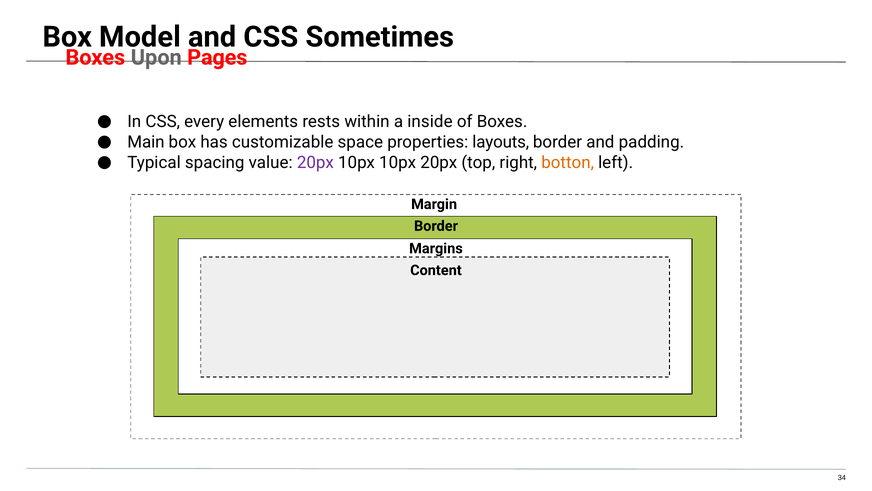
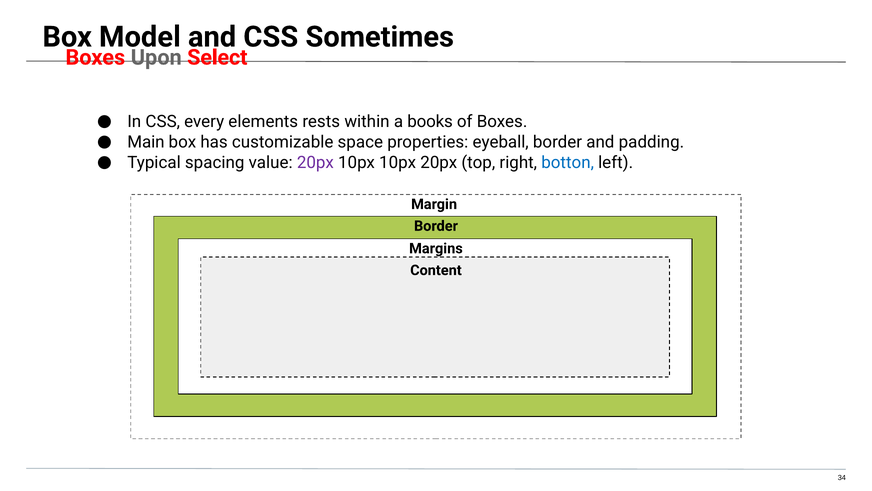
Pages: Pages -> Select (217, 57)
inside: inside -> books (430, 122)
layouts: layouts -> eyeball (501, 142)
botton colour: orange -> blue (568, 162)
